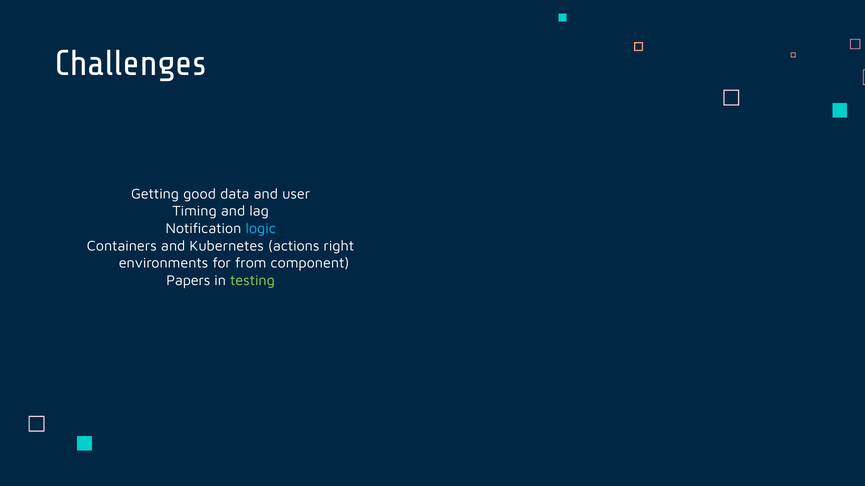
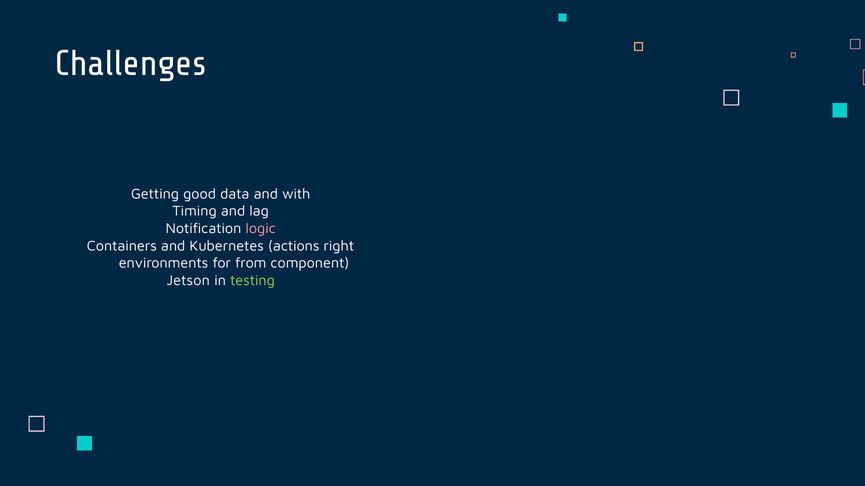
user: user -> with (296, 194)
logic colour: light blue -> pink (261, 229)
Papers: Papers -> Jetson (188, 281)
